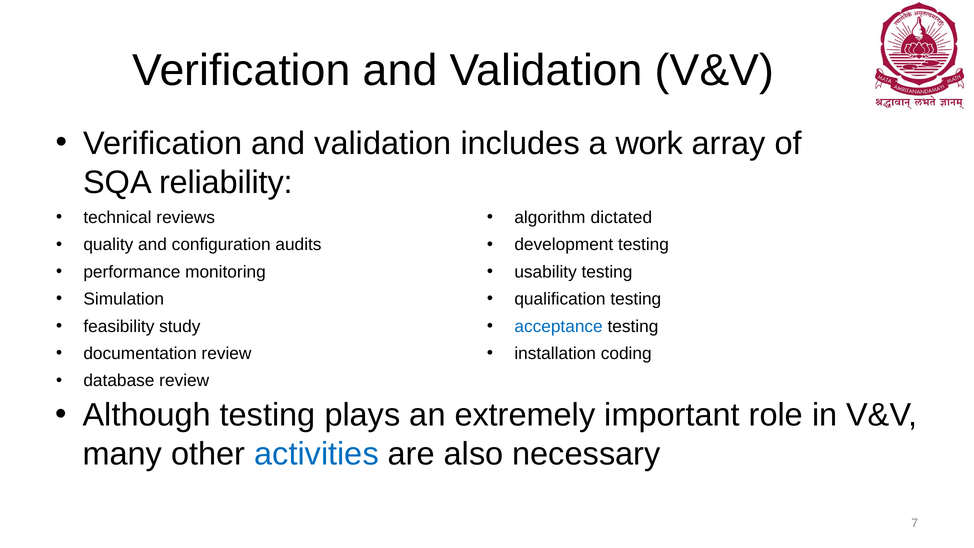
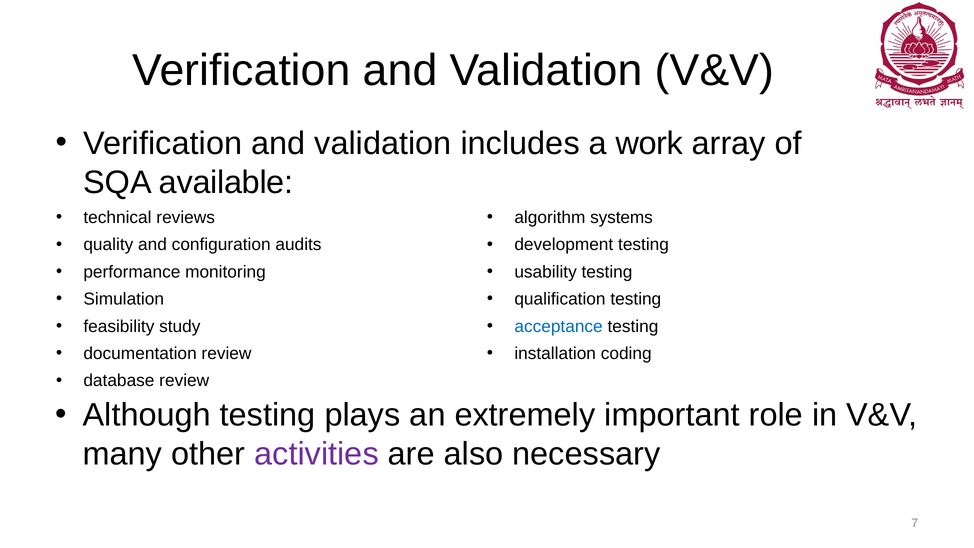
reliability: reliability -> available (226, 182)
dictated: dictated -> systems (621, 218)
activities colour: blue -> purple (316, 454)
